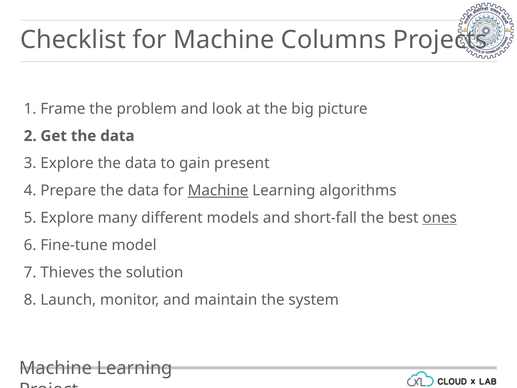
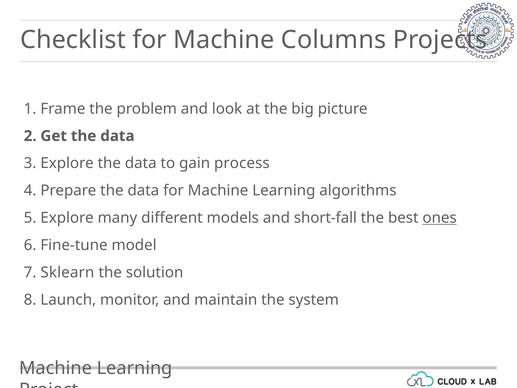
present: present -> process (242, 163)
Machine underline: present -> none (218, 190)
Thieves: Thieves -> Sklearn (67, 272)
